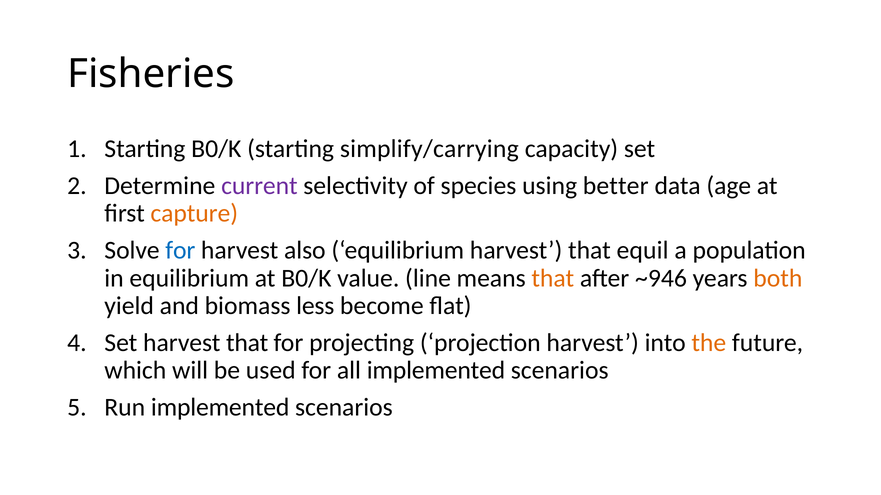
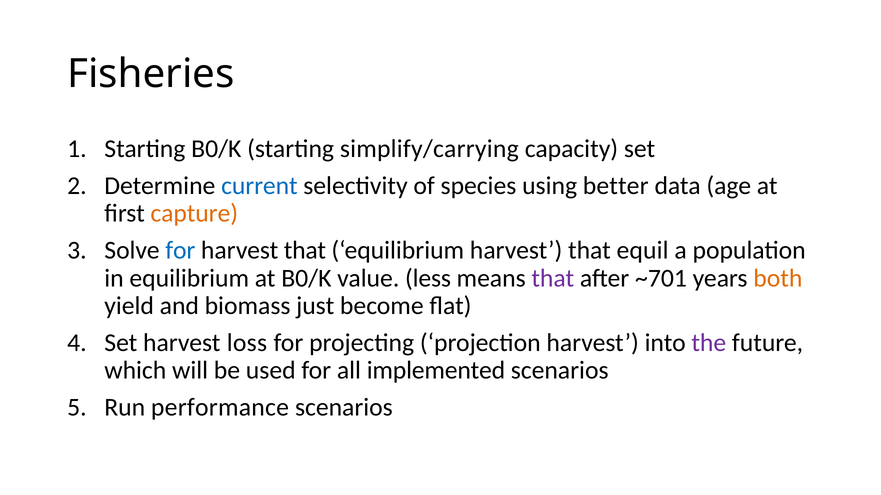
current colour: purple -> blue (259, 186)
also: also -> that (305, 251)
line: line -> less (428, 278)
that colour: orange -> purple (553, 278)
~946: ~946 -> ~701 (661, 278)
less: less -> just (315, 306)
Set harvest that: that -> loss (247, 343)
the colour: orange -> purple (709, 343)
Run implemented: implemented -> performance (220, 408)
